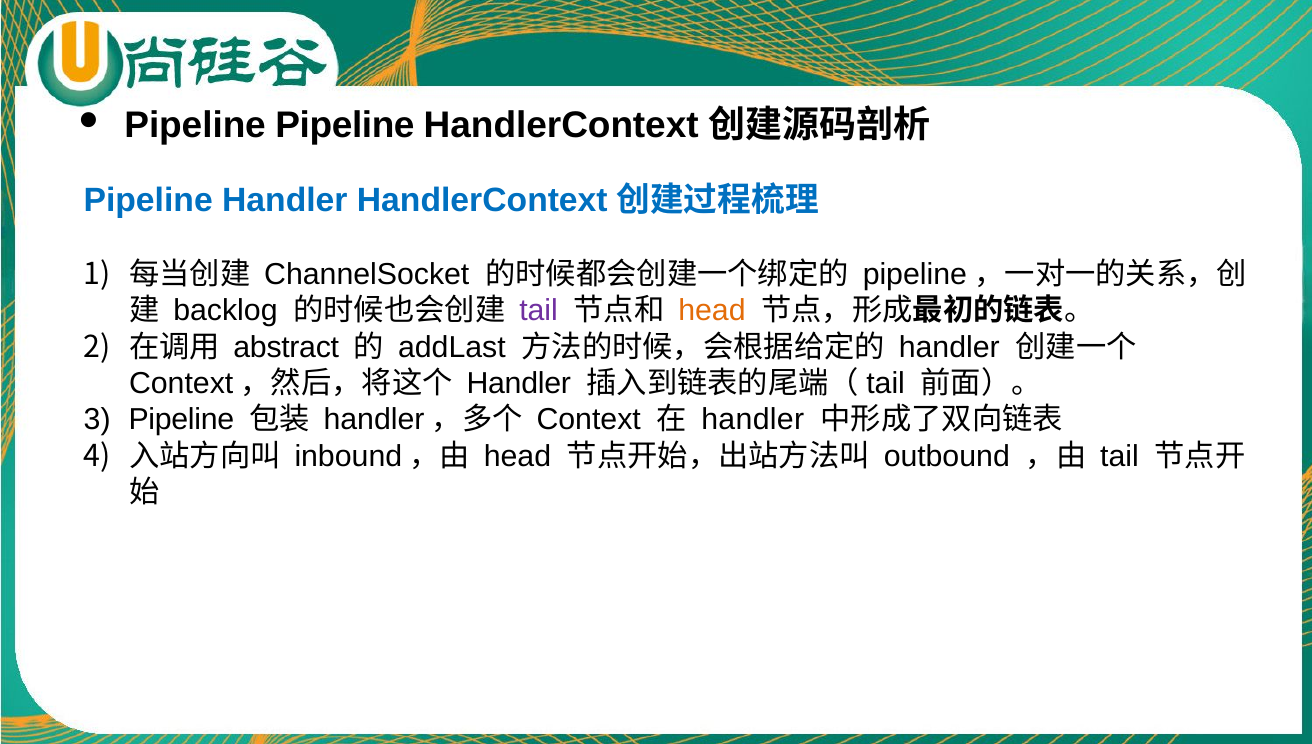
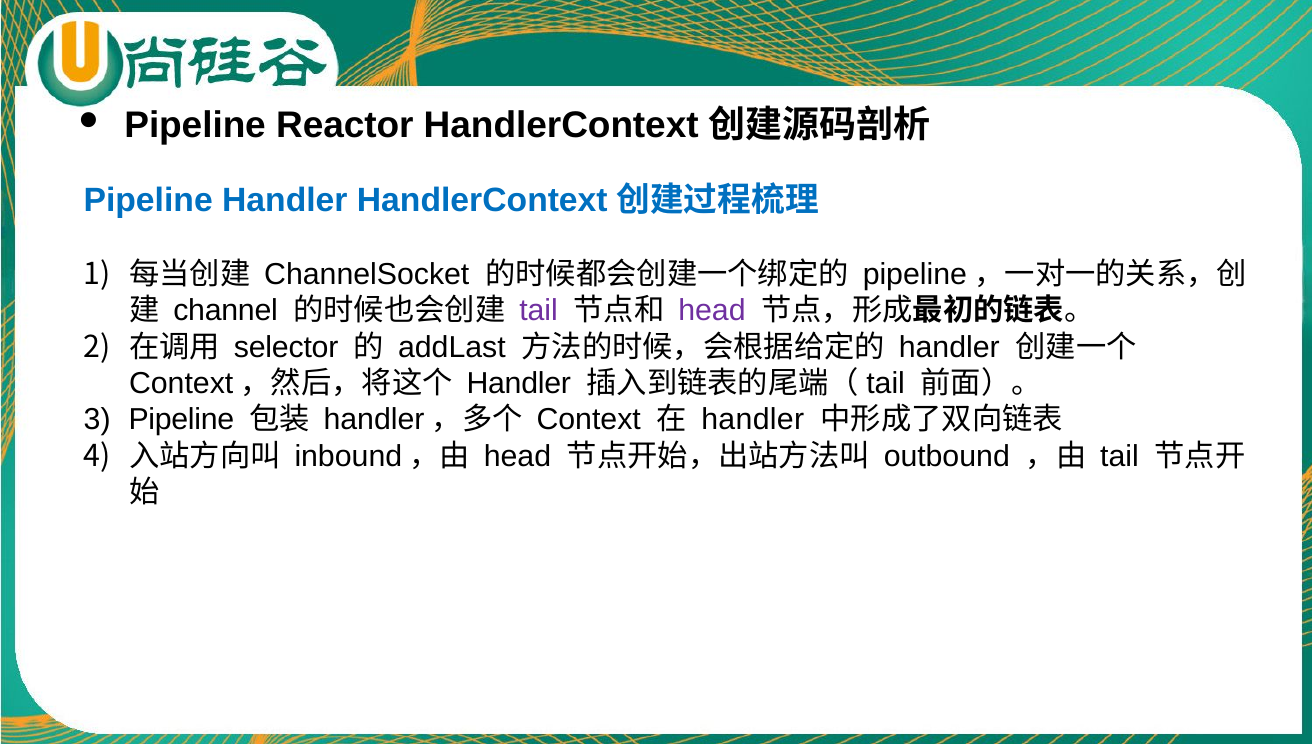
Pipeline Pipeline: Pipeline -> Reactor (345, 126)
backlog: backlog -> channel (226, 311)
head colour: orange -> purple (712, 311)
abstract: abstract -> selector (286, 347)
